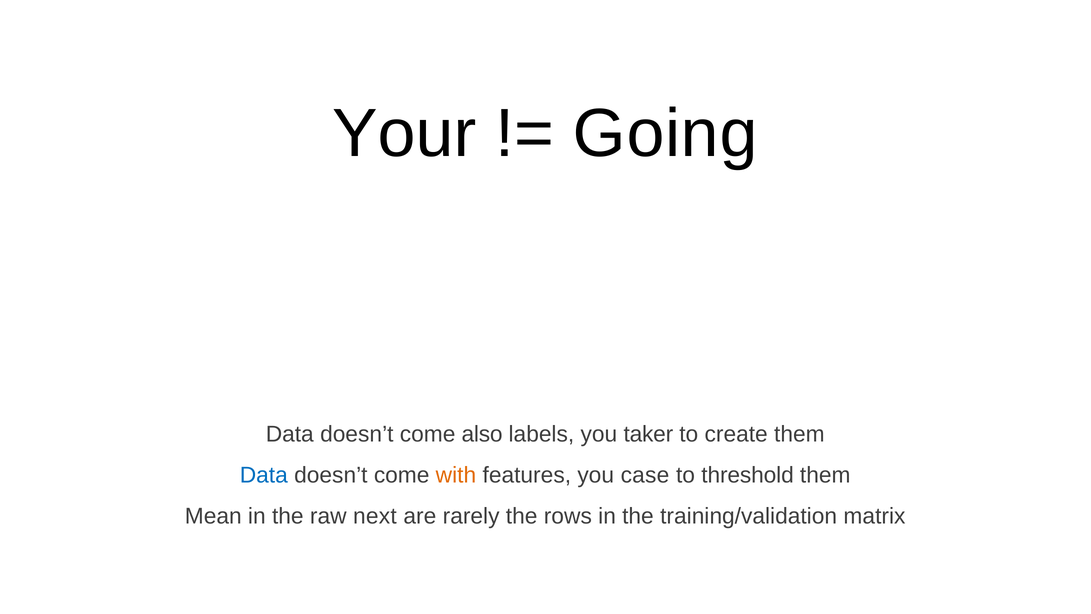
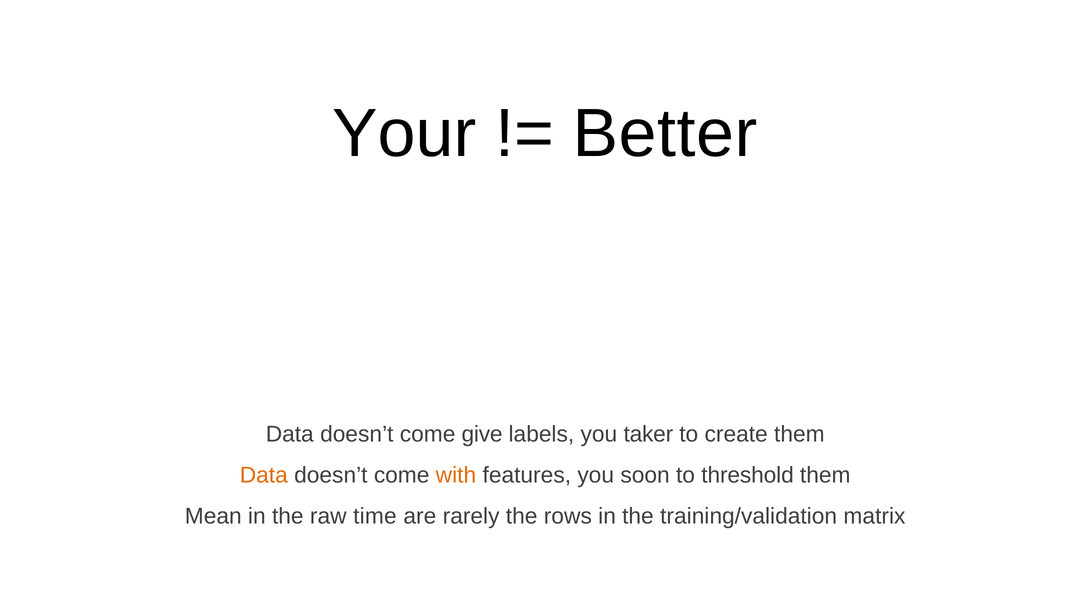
Going: Going -> Better (665, 134)
also: also -> give (482, 434)
Data colour: blue -> orange (264, 475)
case: case -> soon (645, 475)
next: next -> time (375, 516)
